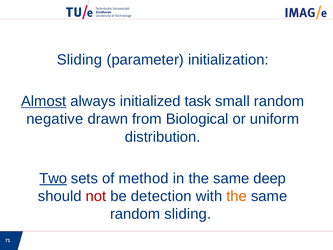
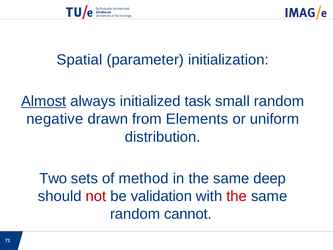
Sliding: Sliding -> Spatial (79, 60)
Biological: Biological -> Elements (197, 119)
Two underline: present -> none (53, 178)
detection: detection -> validation (161, 196)
the colour: orange -> red (237, 196)
random sliding: sliding -> cannot (188, 214)
